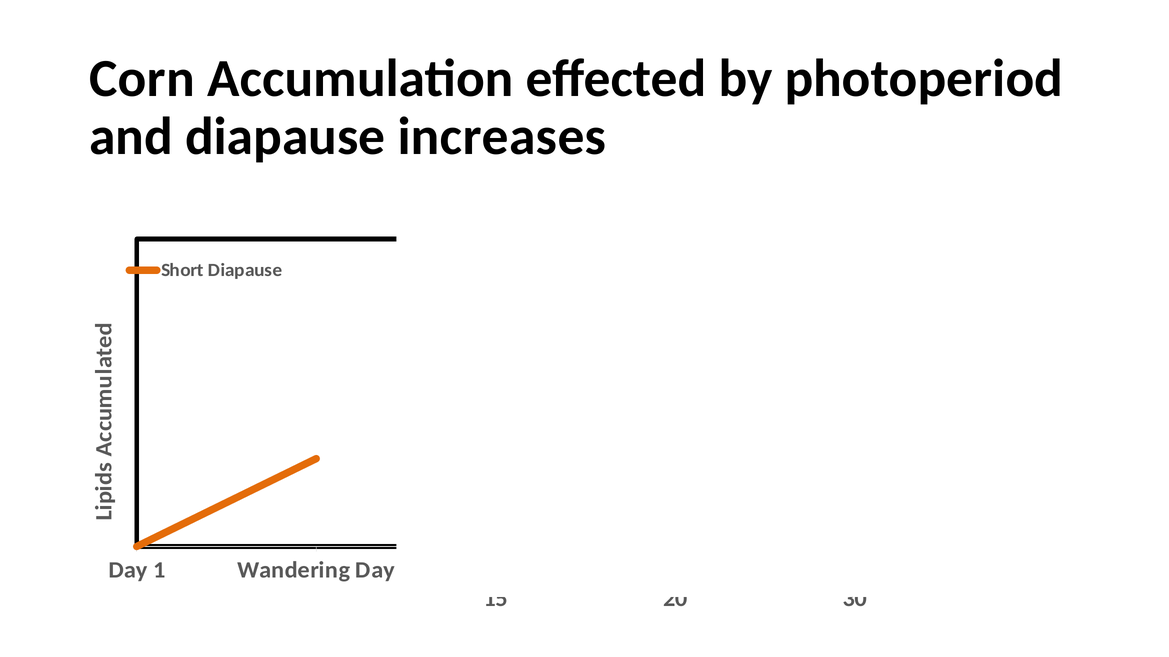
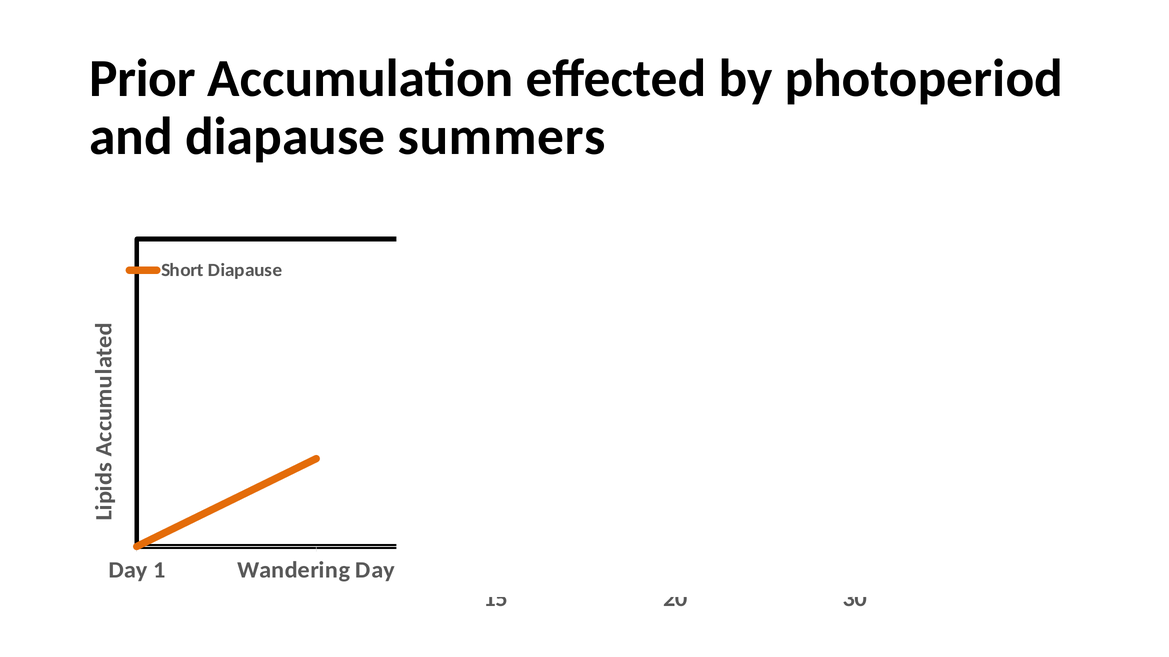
Corn: Corn -> Prior (142, 79)
increases: increases -> summers (502, 137)
